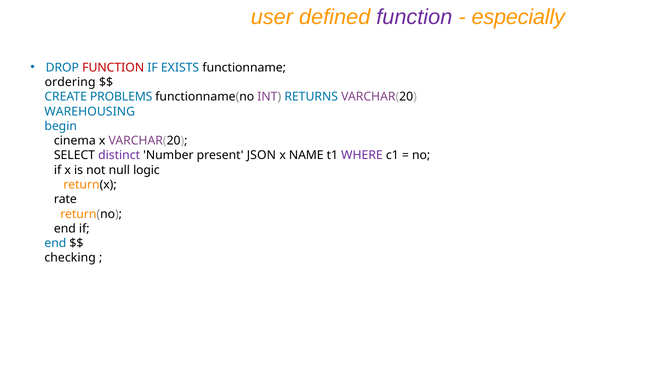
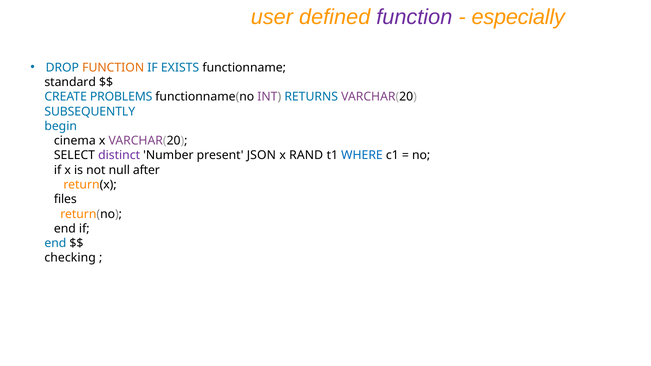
FUNCTION colour: red -> orange (113, 68)
ordering: ordering -> standard (70, 82)
WAREHOUSING: WAREHOUSING -> SUBSEQUENTLY (90, 112)
NAME: NAME -> RAND (306, 156)
WHERE colour: purple -> blue (362, 156)
logic: logic -> after (146, 170)
rate: rate -> files (65, 199)
